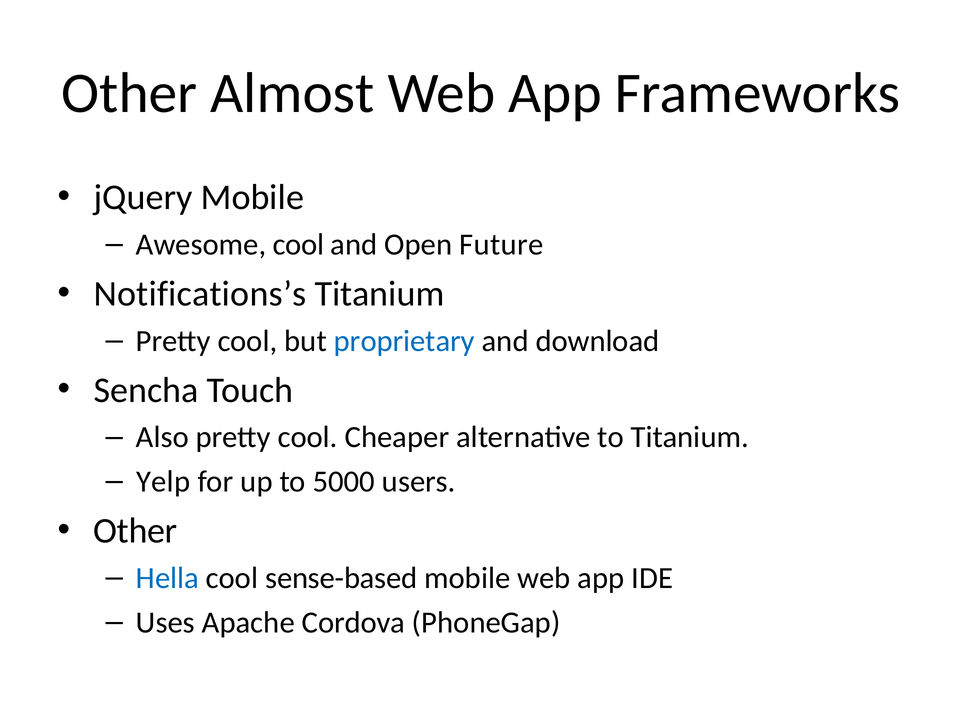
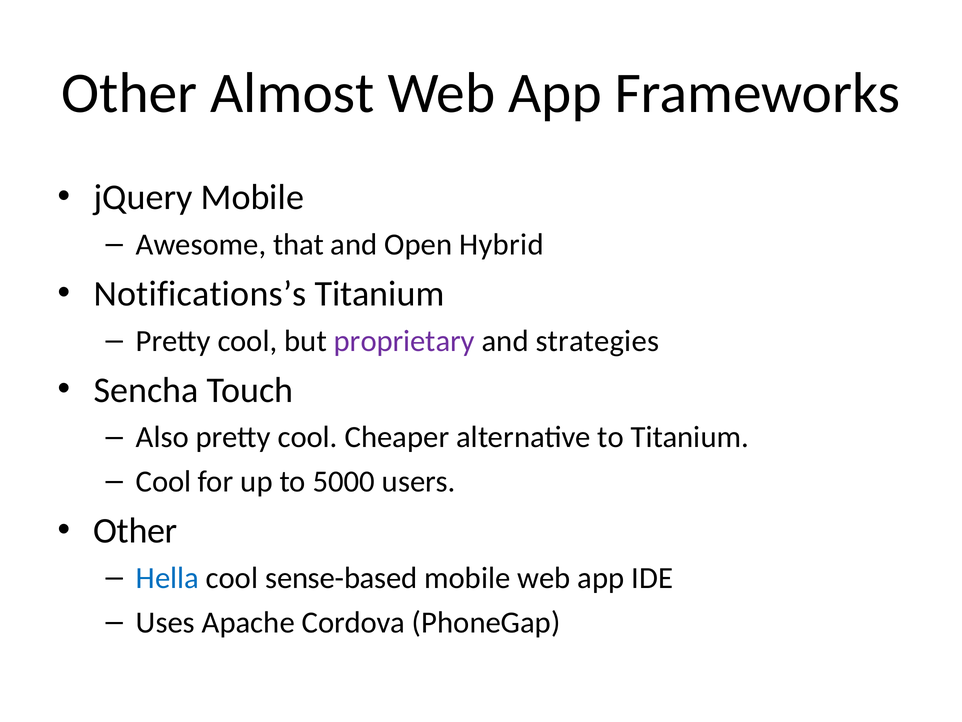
Awesome cool: cool -> that (298, 245)
Future: Future -> Hybrid (501, 245)
proprietary colour: blue -> purple (404, 341)
download: download -> strategies (597, 341)
Yelp: Yelp -> Cool (163, 481)
